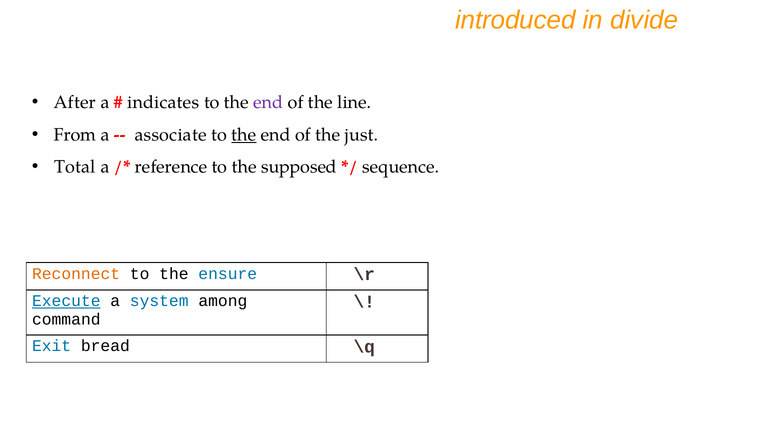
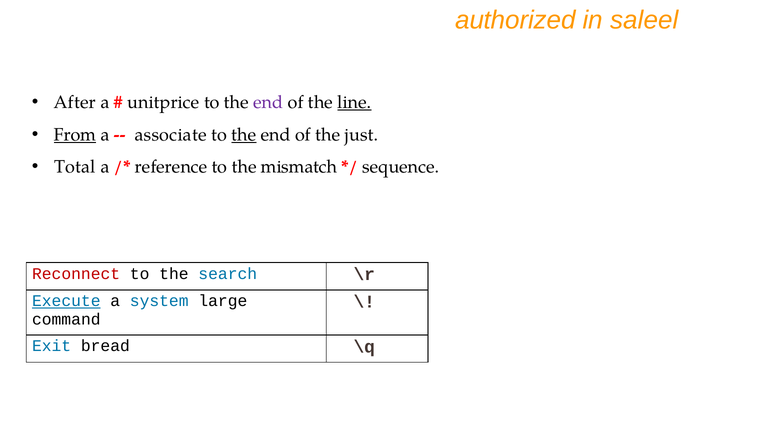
introduced: introduced -> authorized (515, 20)
divide: divide -> saleel (644, 20)
indicates: indicates -> unitprice (163, 102)
line underline: none -> present (354, 102)
From underline: none -> present (75, 135)
supposed: supposed -> mismatch (299, 167)
Reconnect colour: orange -> red (76, 274)
ensure: ensure -> search (228, 274)
among: among -> large (223, 301)
